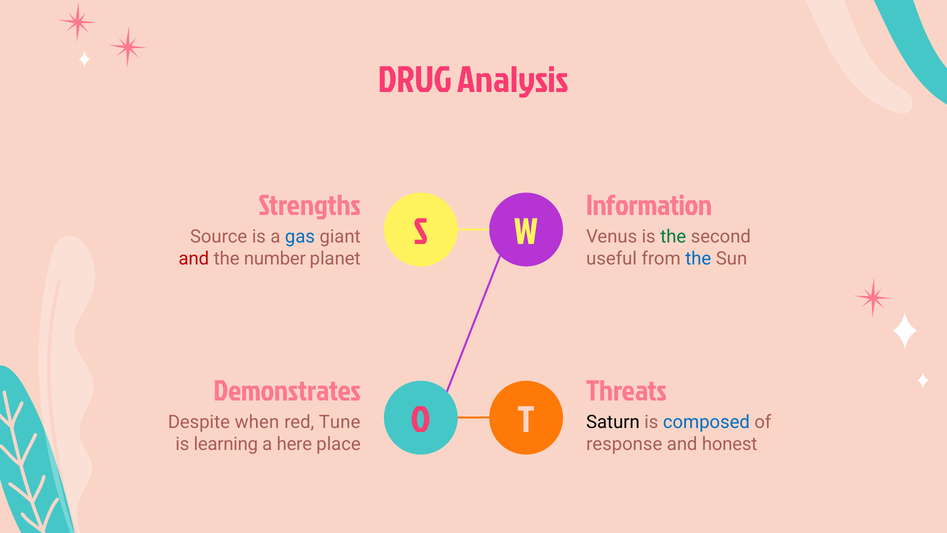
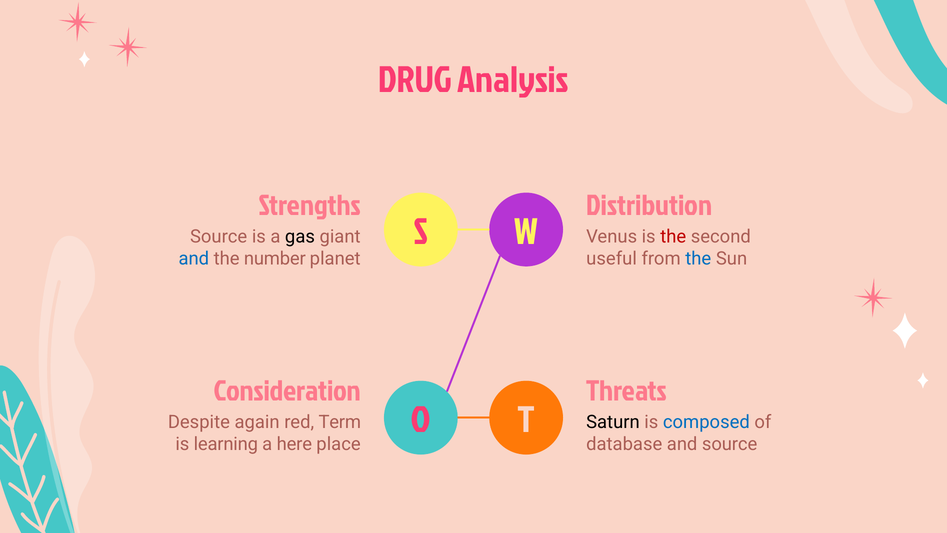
Information: Information -> Distribution (649, 205)
gas colour: blue -> black (300, 236)
the colour: green -> red (673, 236)
and colour: red -> blue (194, 258)
Demonstrates: Demonstrates -> Consideration (287, 391)
when: when -> again (257, 422)
Tune: Tune -> Term (340, 422)
response: response -> database (624, 444)
and honest: honest -> source (730, 444)
